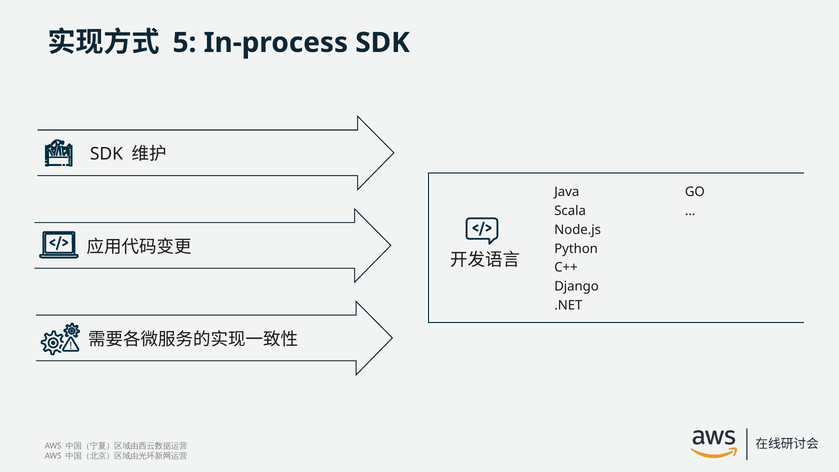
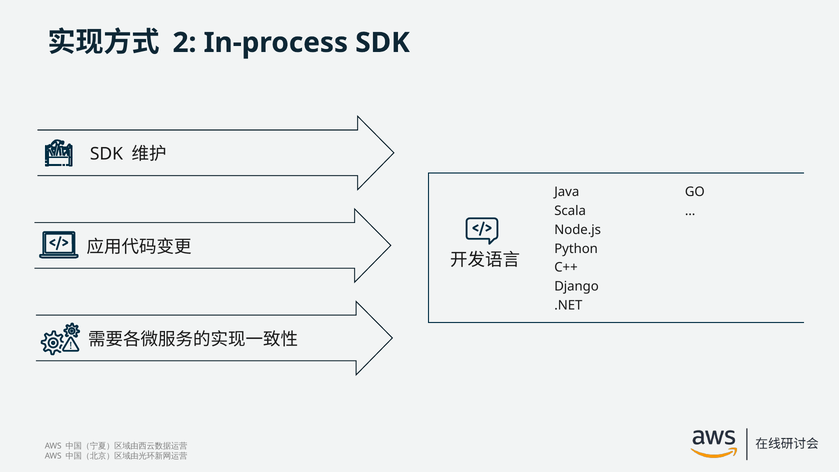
5: 5 -> 2 (185, 43)
